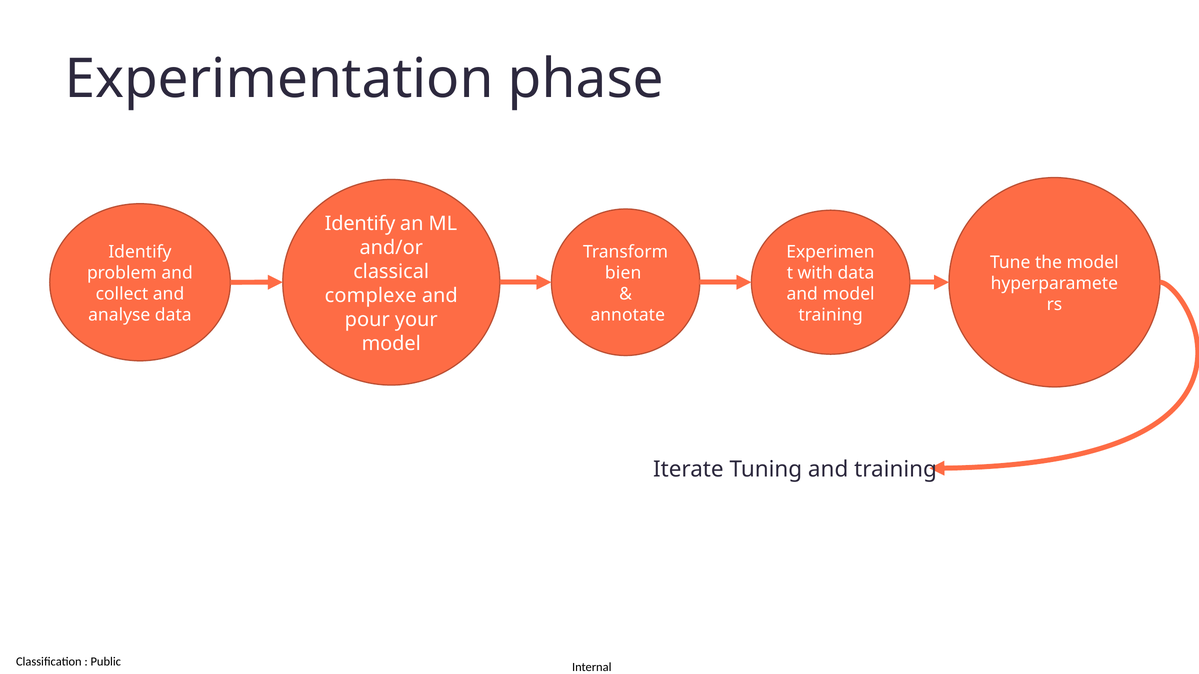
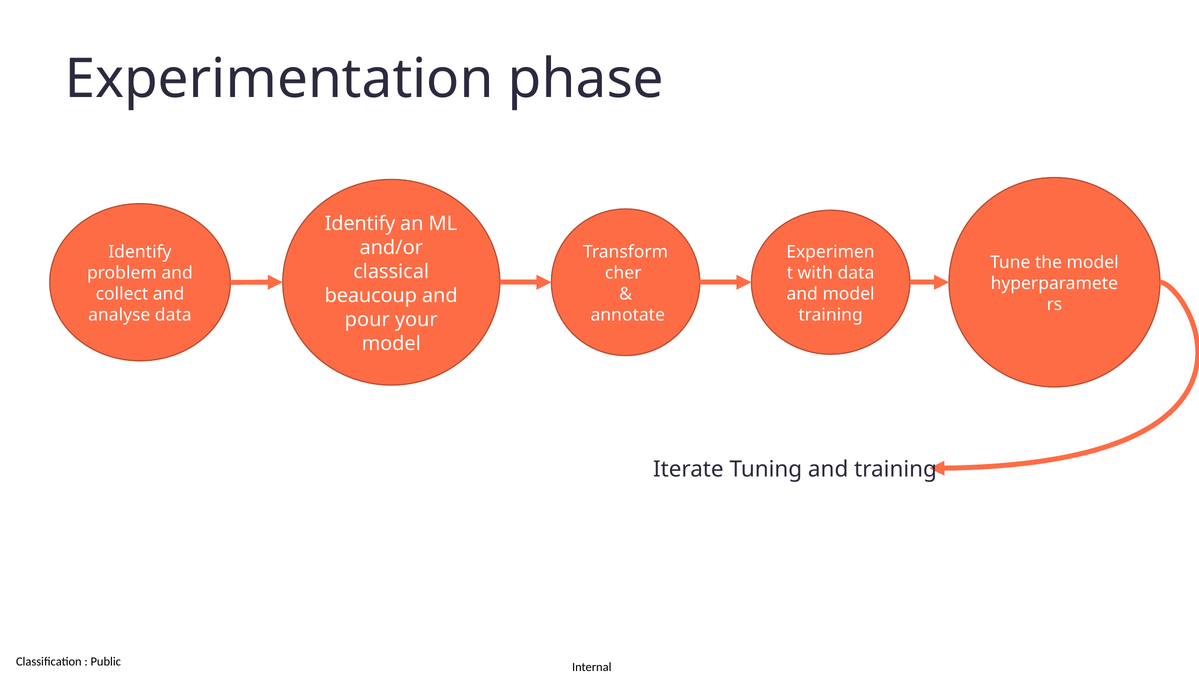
bien: bien -> cher (623, 273)
complexe: complexe -> beaucoup (371, 296)
